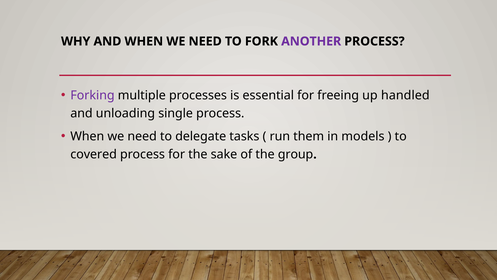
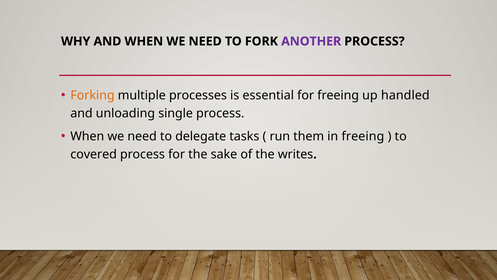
Forking colour: purple -> orange (92, 95)
in models: models -> freeing (363, 136)
group: group -> writes (296, 154)
